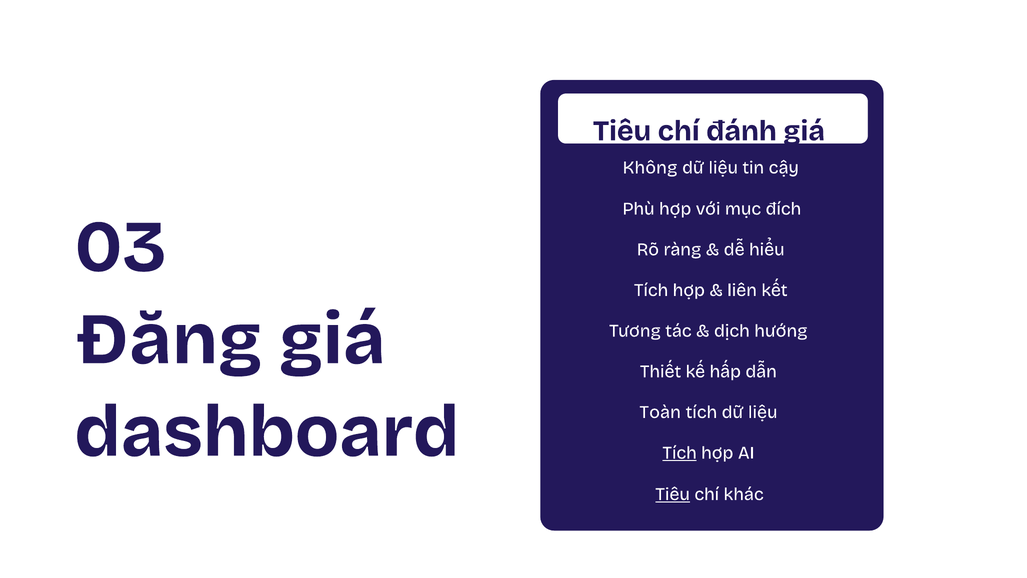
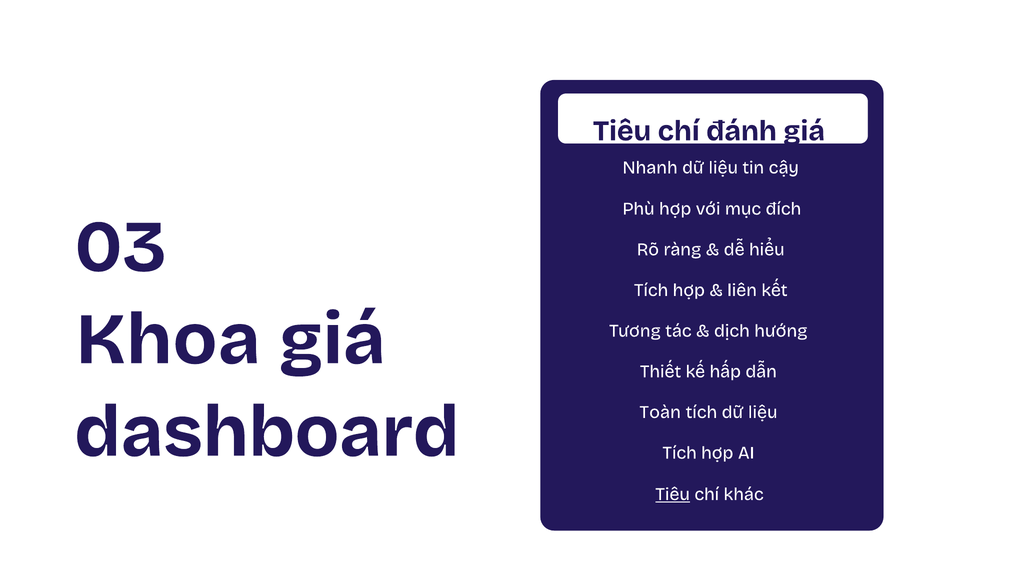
Không: Không -> Nhanh (650, 167)
Đăng: Đăng -> Khoa (168, 339)
Tích underline: present -> none (680, 453)
